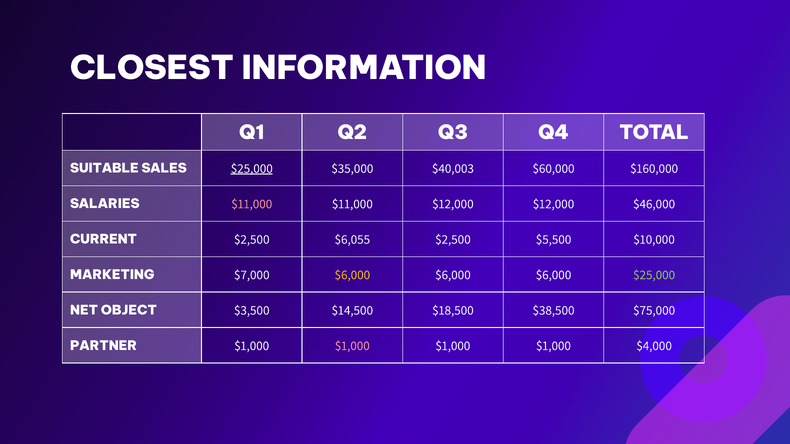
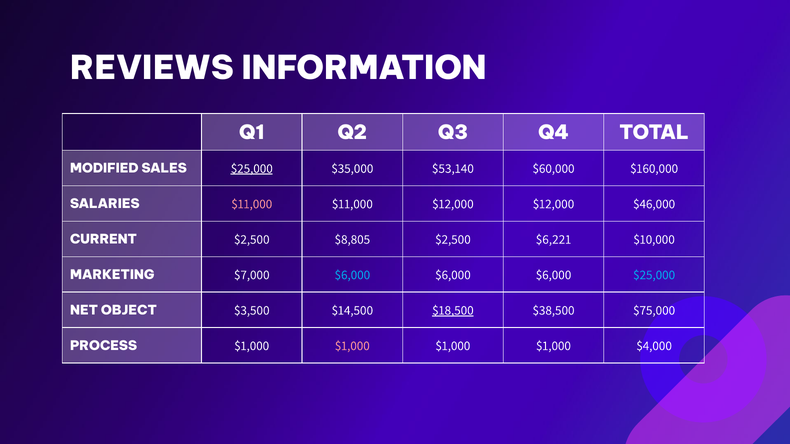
CLOSEST: CLOSEST -> REVIEWS (152, 68)
SUITABLE: SUITABLE -> MODIFIED (104, 169)
$40,003: $40,003 -> $53,140 (453, 169)
$6,055: $6,055 -> $8,805 (352, 240)
$5,500: $5,500 -> $6,221 (553, 240)
$6,000 colour: yellow -> light blue (352, 275)
$25,000 colour: light green -> light blue (654, 275)
$18,500 underline: none -> present (453, 311)
PARTNER: PARTNER -> PROCESS (104, 346)
